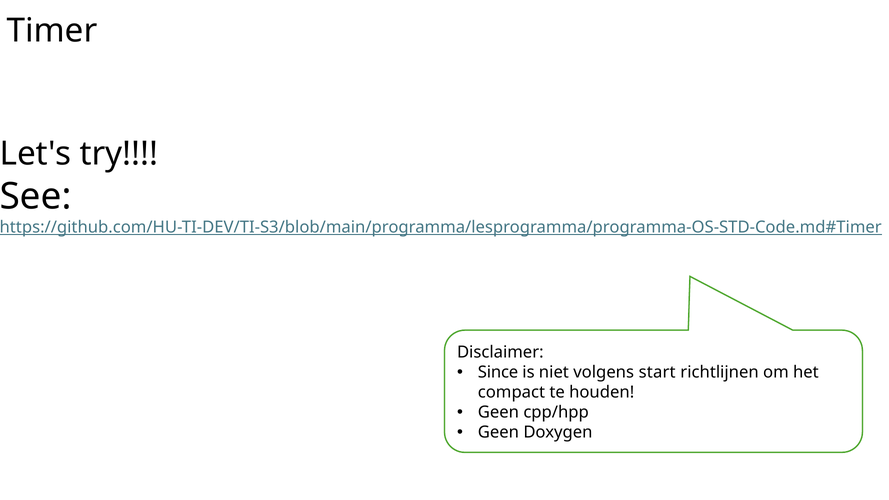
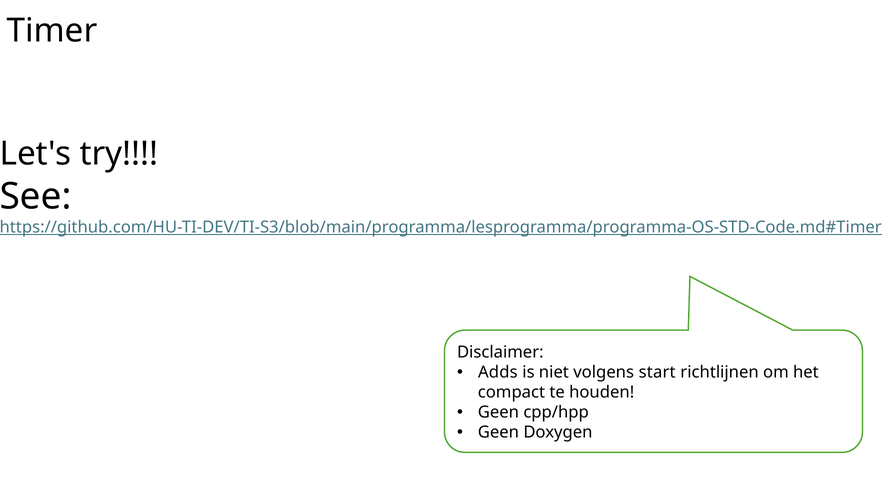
Since: Since -> Adds (498, 372)
